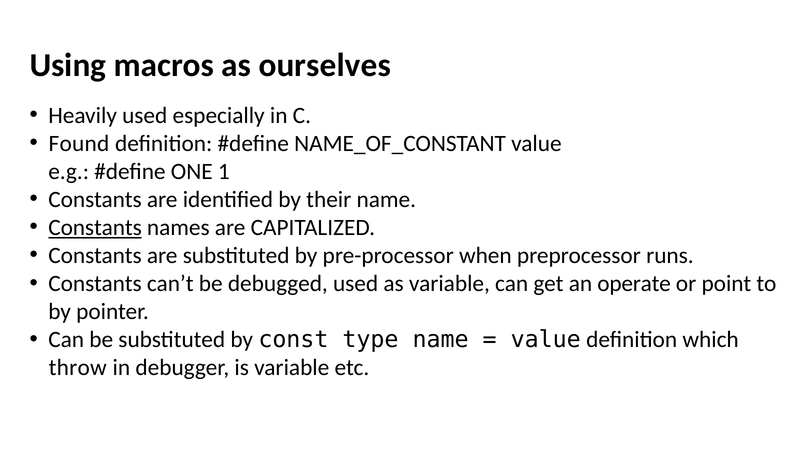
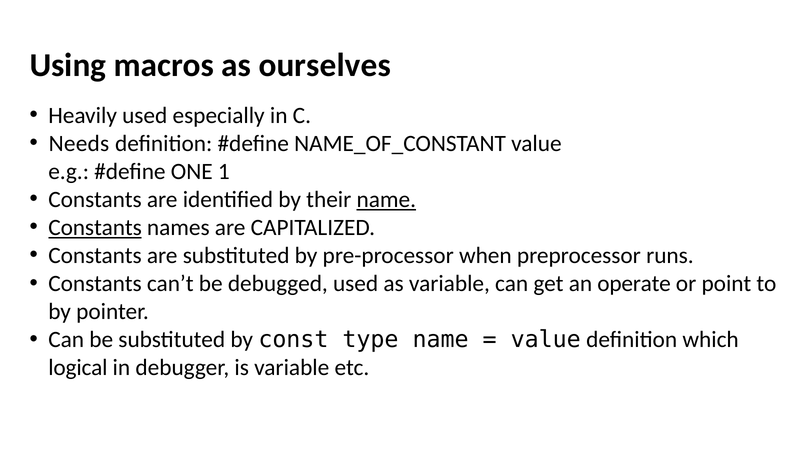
Found: Found -> Needs (79, 144)
name underline: none -> present (386, 200)
throw: throw -> logical (78, 368)
